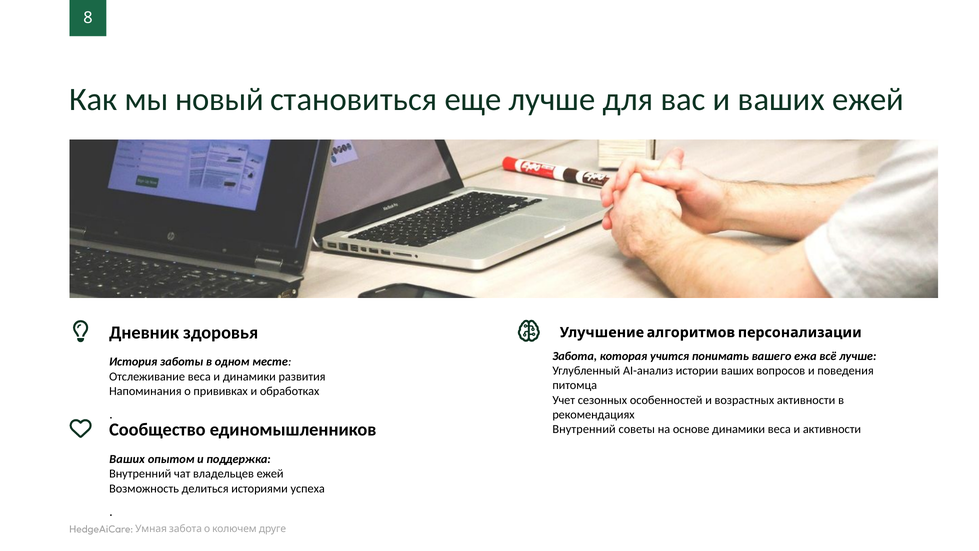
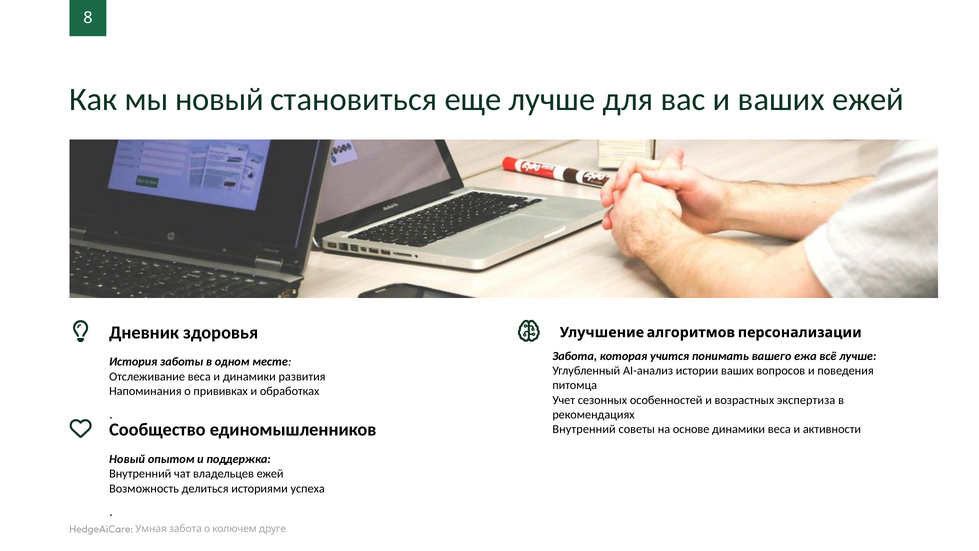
возрастных активности: активности -> экспертиза (806, 400)
Ваших: Ваших -> Новый (127, 459)
